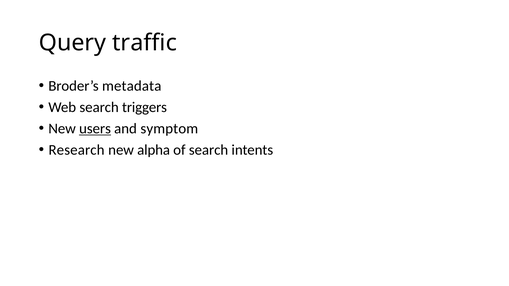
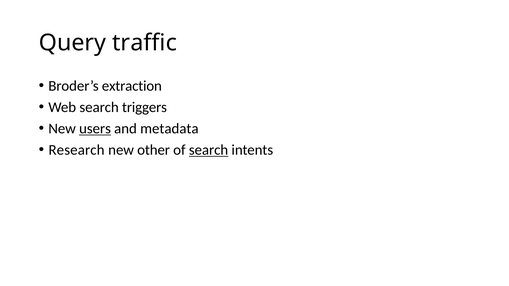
metadata: metadata -> extraction (132, 86)
symptom: symptom -> metadata (169, 129)
alpha: alpha -> other (154, 150)
search underline: none -> present (209, 150)
